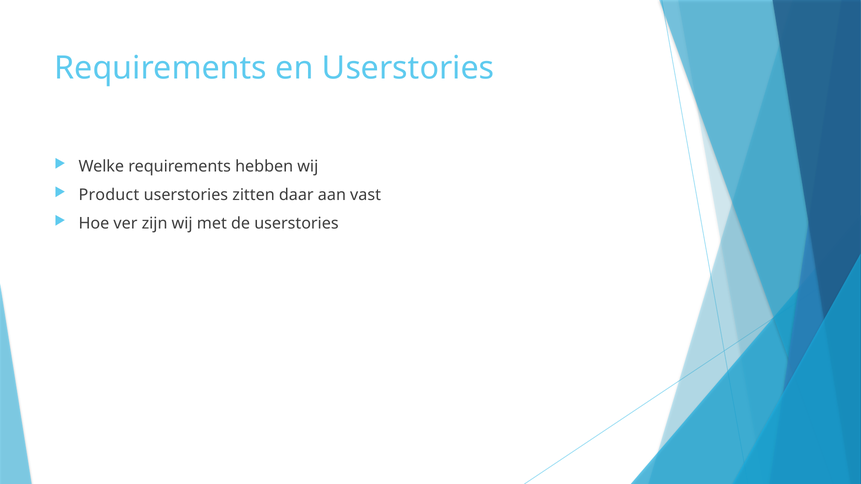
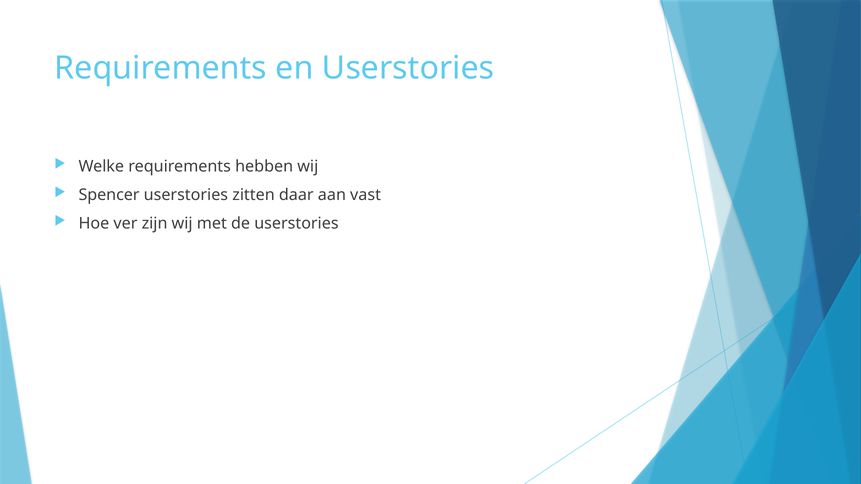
Product: Product -> Spencer (109, 195)
